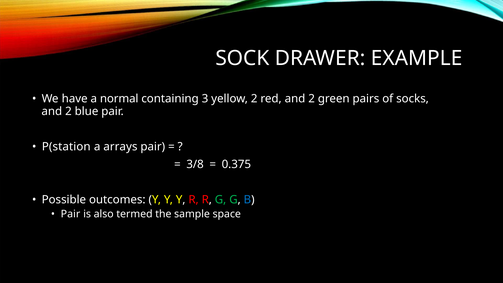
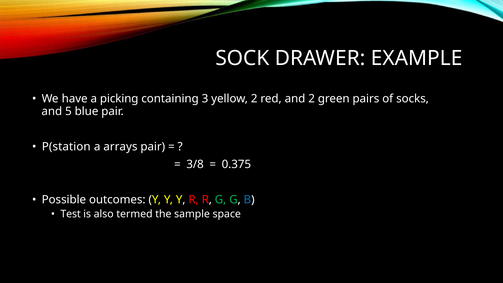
normal: normal -> picking (119, 99)
2: 2 -> 5 (68, 111)
Pair: Pair -> Test (71, 214)
